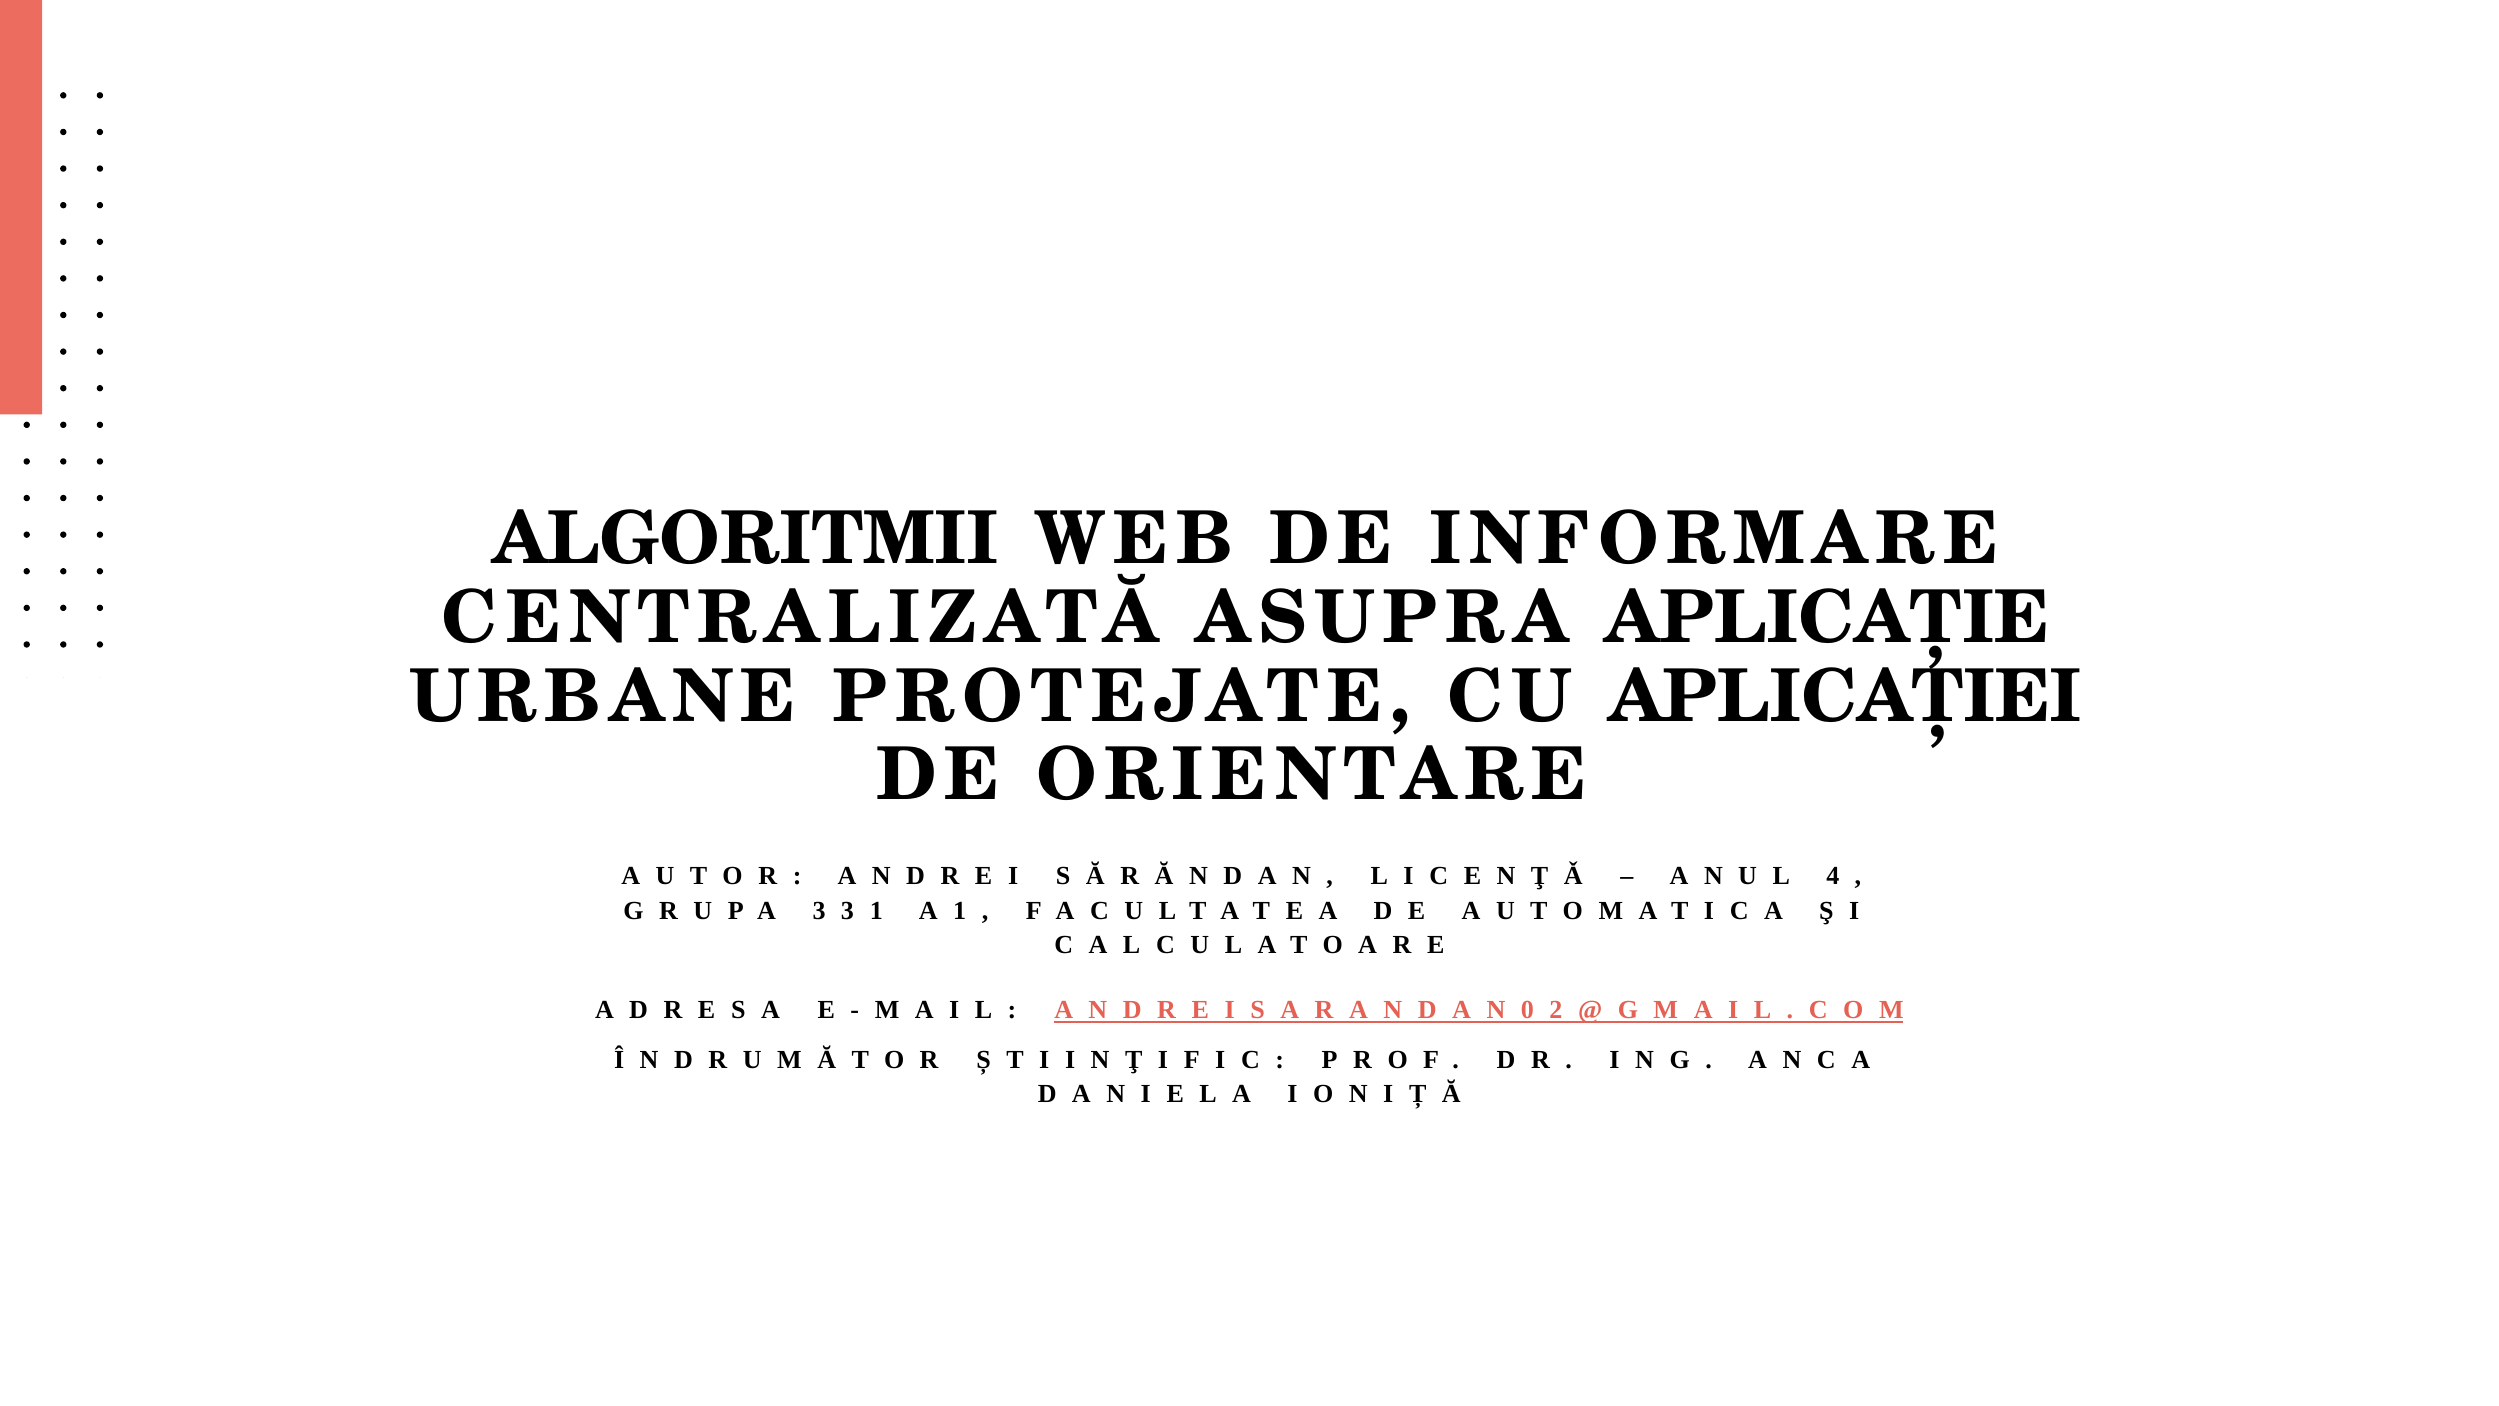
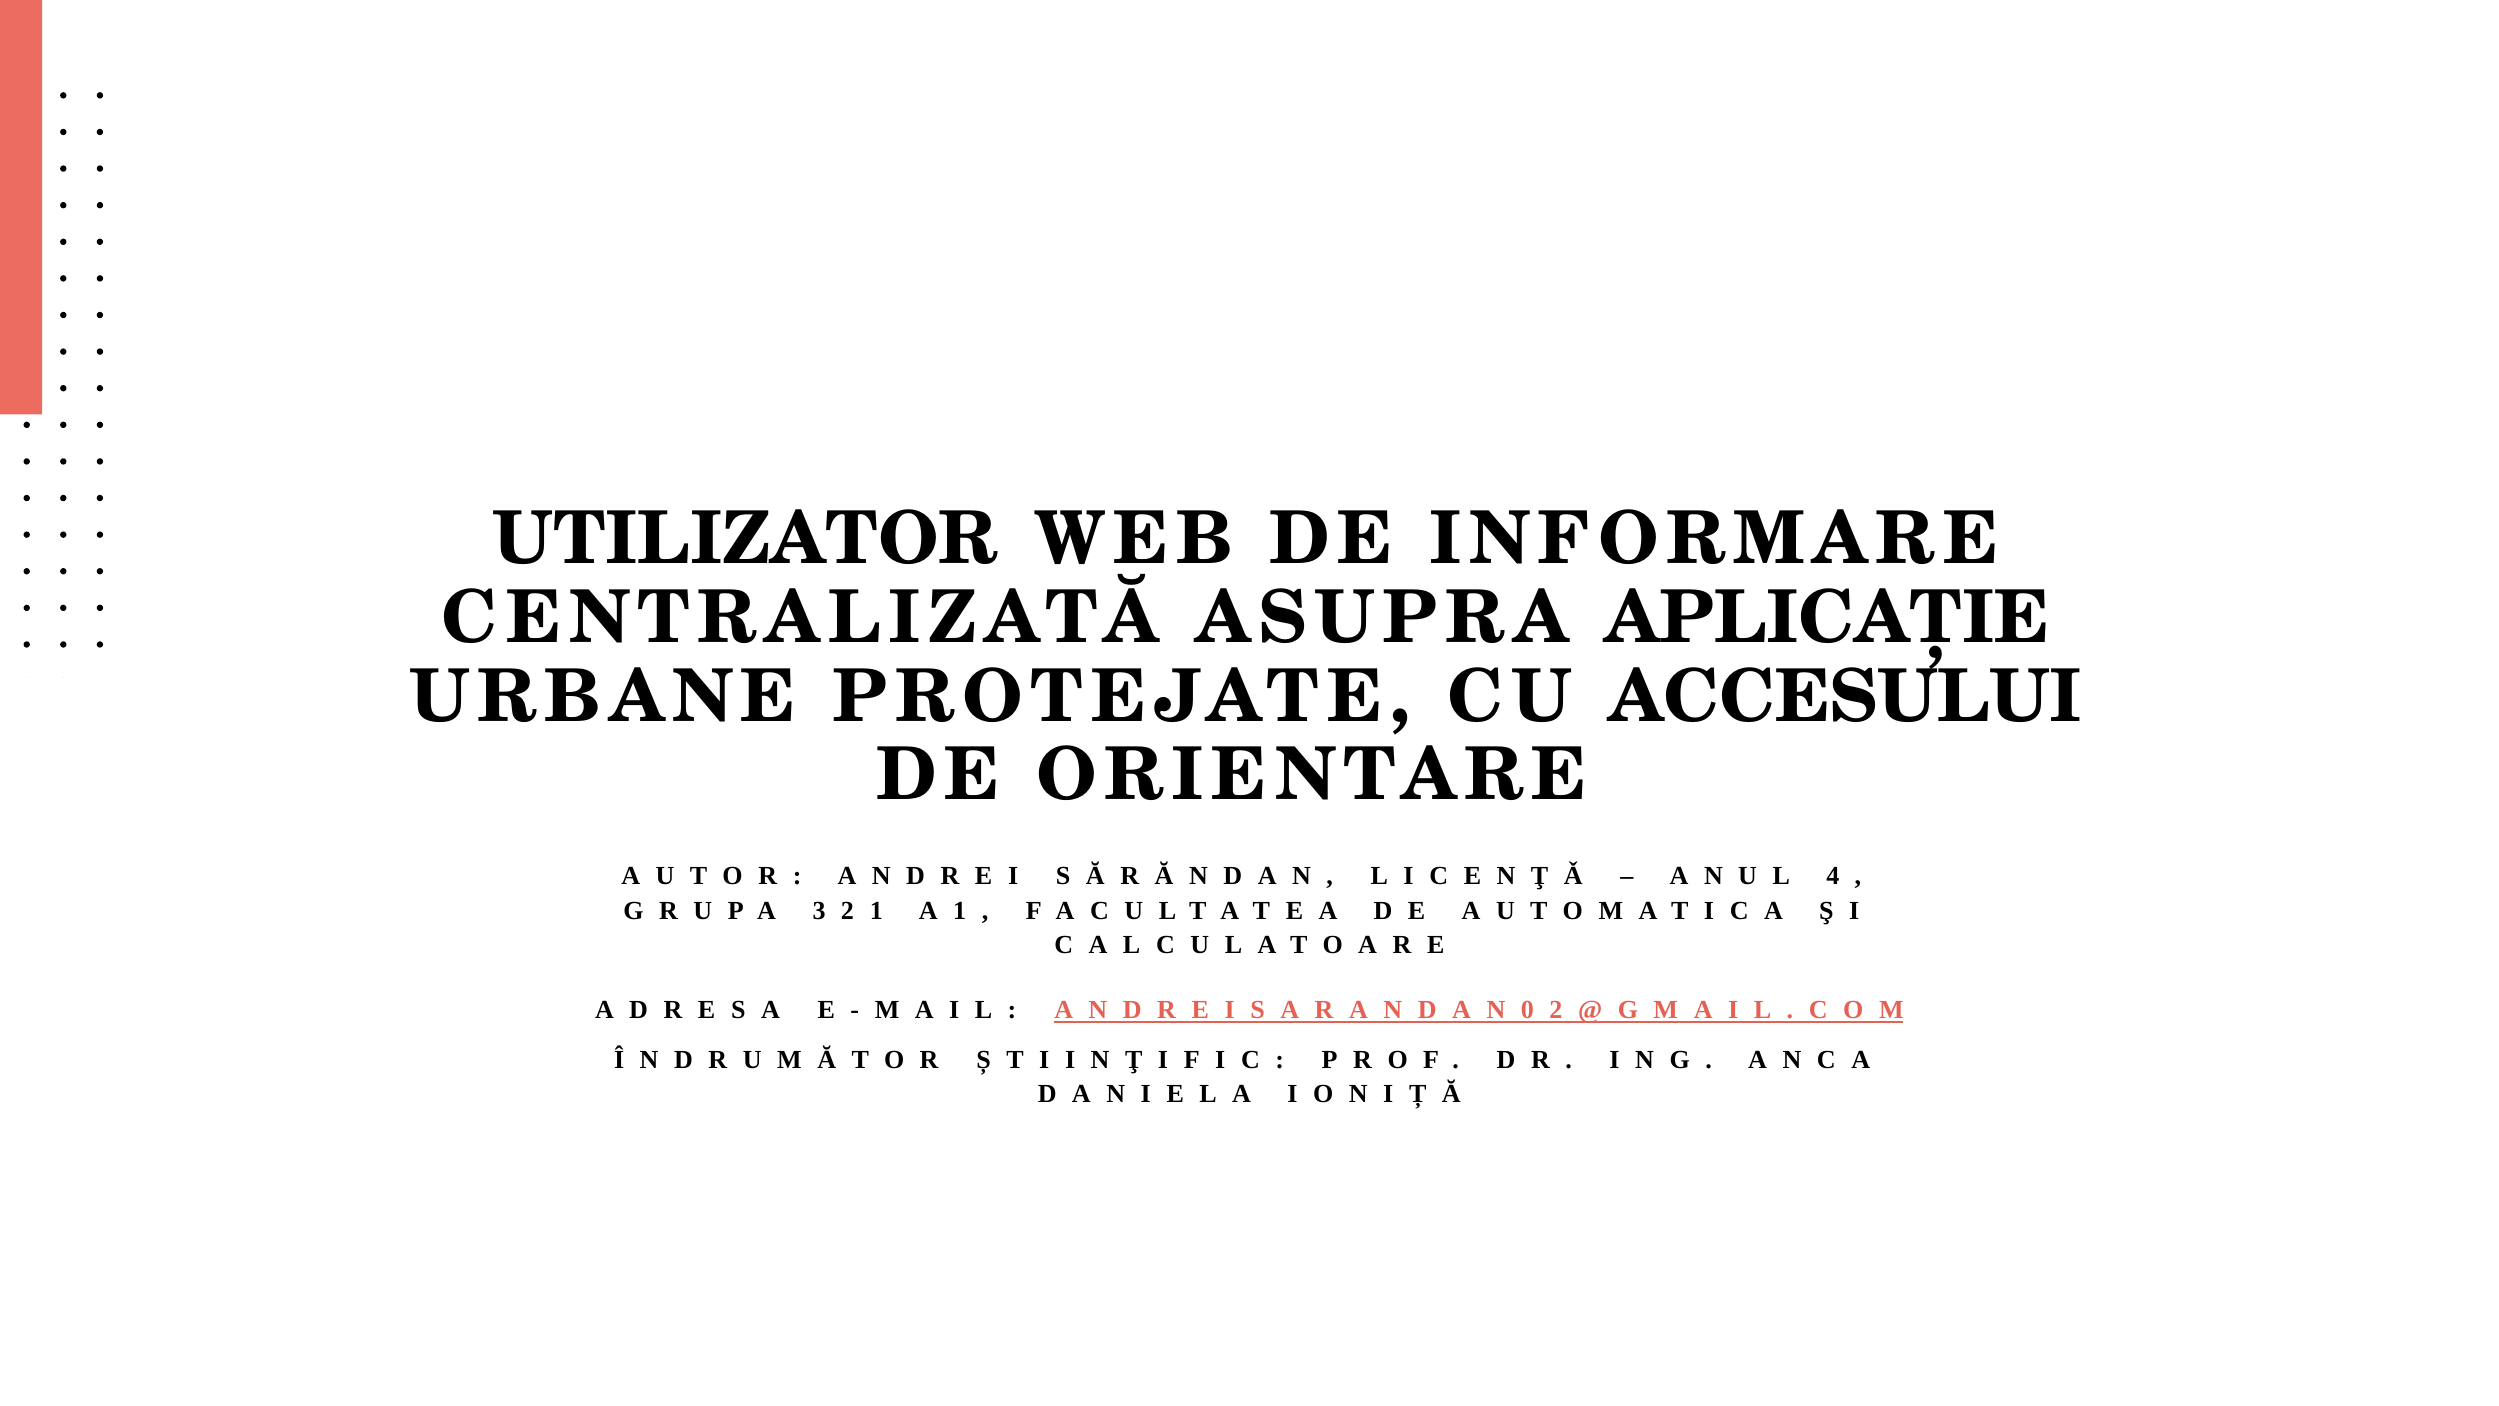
ALGORITMII: ALGORITMII -> UTILIZATOR (745, 540)
APLICAȚIEI: APLICAȚIEI -> ACCESULUI (1845, 697)
3: 3 -> 2 (847, 910)
